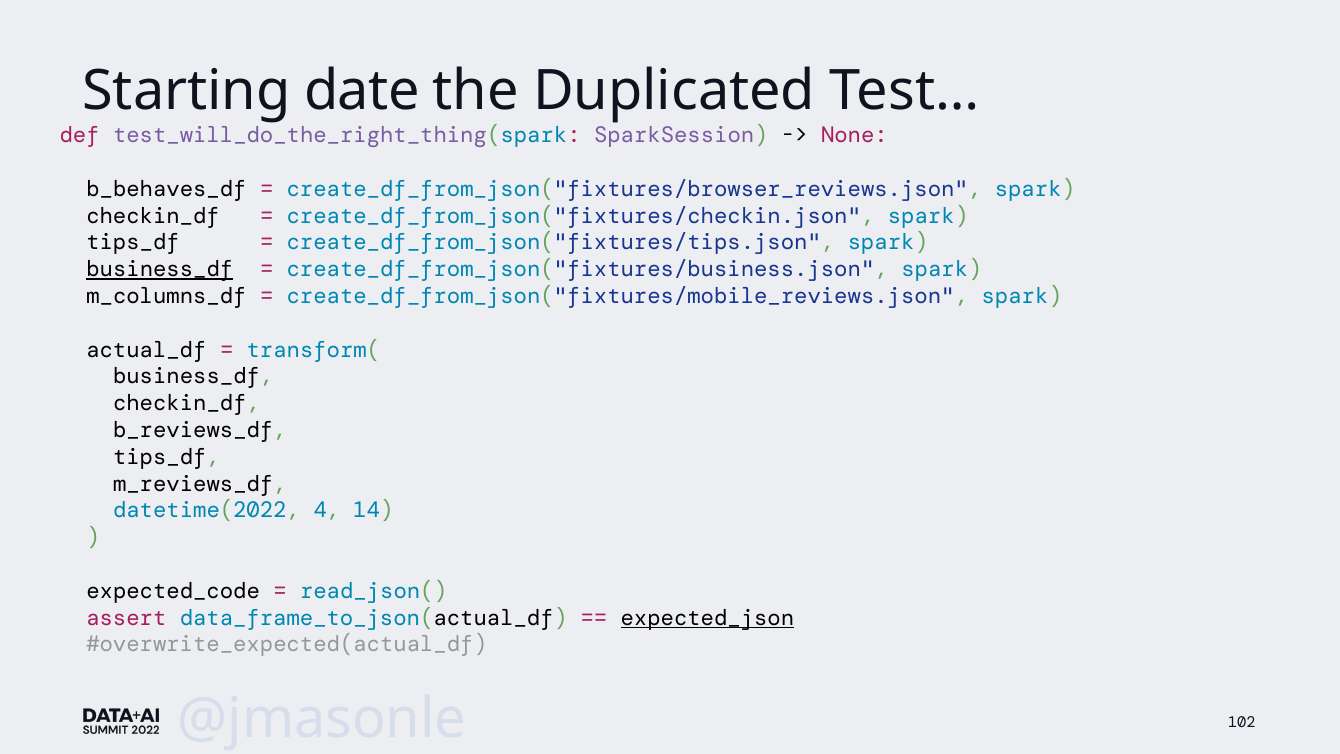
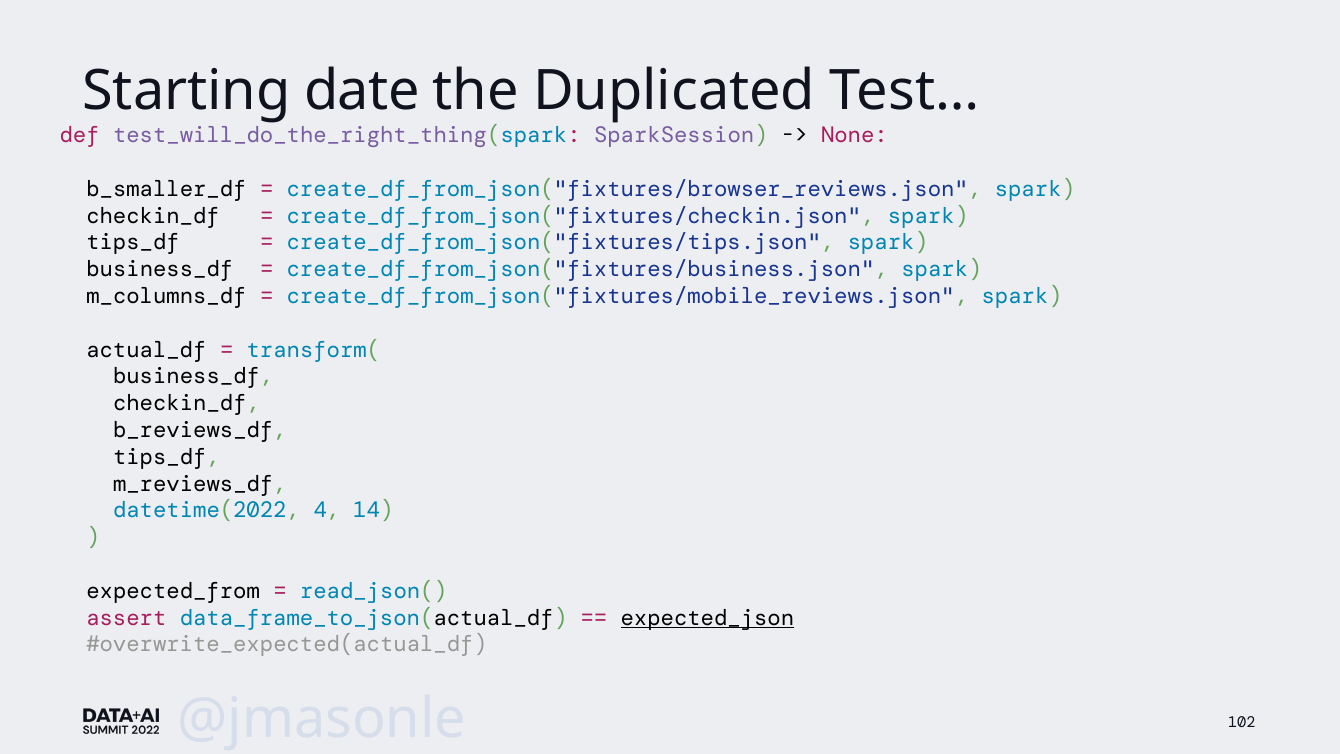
b_behaves_df: b_behaves_df -> b_smaller_df (166, 189)
business_df underline: present -> none (160, 269)
expected_code: expected_code -> expected_from (173, 591)
